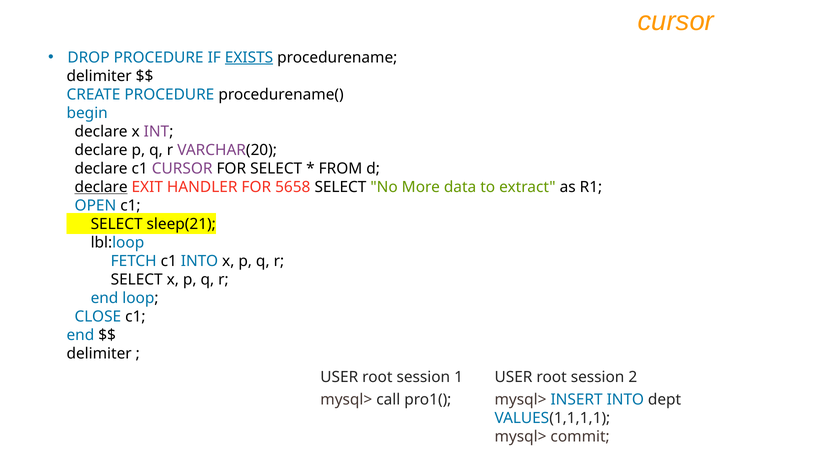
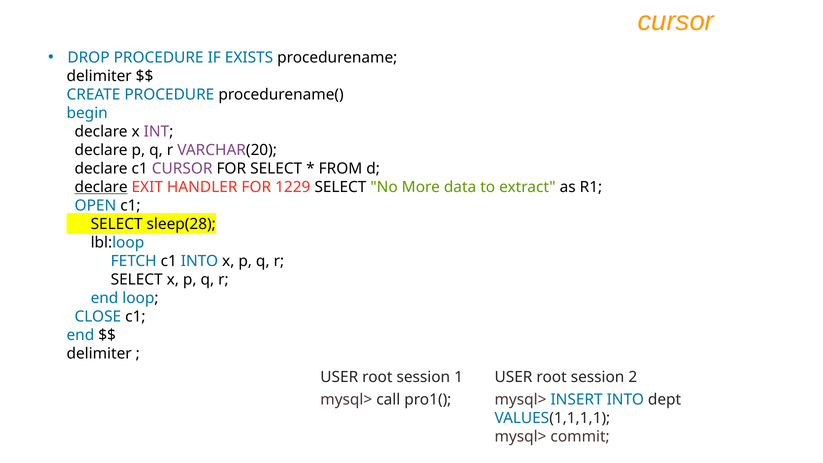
EXISTS underline: present -> none (249, 57)
5658: 5658 -> 1229 (293, 187)
sleep(21: sleep(21 -> sleep(28 (181, 224)
